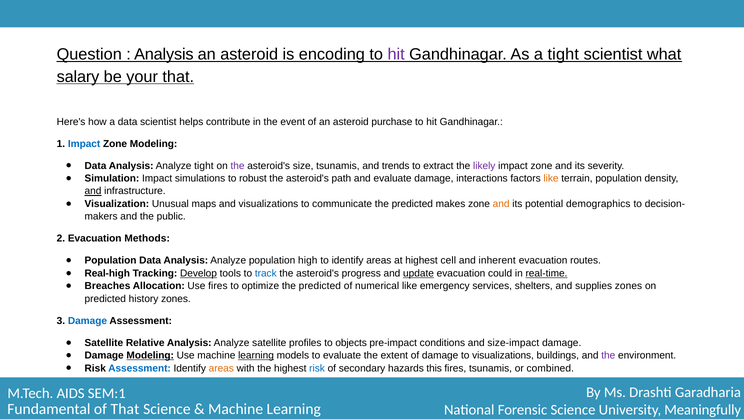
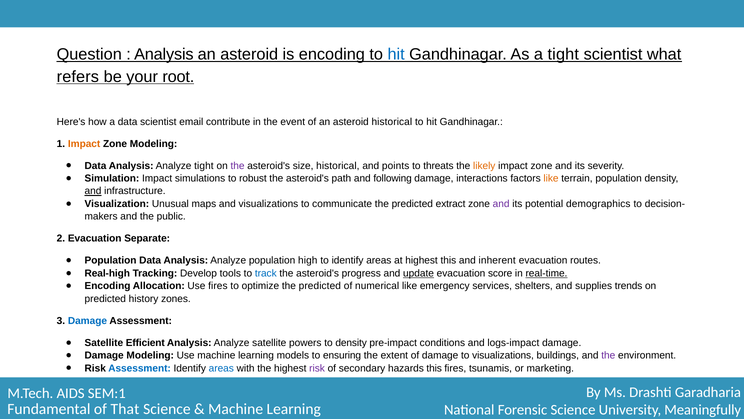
hit colour: purple -> blue (396, 54)
salary: salary -> refers (78, 77)
your that: that -> root (178, 77)
helps: helps -> email (191, 122)
asteroid purchase: purchase -> historical (392, 122)
Impact colour: blue -> orange (84, 144)
size tsunamis: tsunamis -> historical (338, 166)
trends: trends -> points (396, 166)
extract: extract -> threats (438, 166)
likely colour: purple -> orange (484, 166)
and evaluate: evaluate -> following (393, 178)
makes: makes -> extract (451, 204)
and colour: orange -> purple (501, 204)
Methods: Methods -> Separate (147, 238)
highest cell: cell -> this (448, 260)
Develop underline: present -> none (198, 273)
could: could -> score (500, 273)
Breaches: Breaches -> Encoding (108, 286)
supplies zones: zones -> trends (629, 286)
Relative: Relative -> Efficient (145, 342)
profiles: profiles -> powers (305, 342)
to objects: objects -> density (351, 342)
size-impact: size-impact -> logs-impact (513, 342)
Modeling underline: present -> none (150, 355)
learning underline: present -> none (256, 355)
to evaluate: evaluate -> ensuring (342, 355)
areas colour: orange -> blue (221, 368)
risk colour: blue -> purple (317, 368)
combined: combined -> marketing (550, 368)
